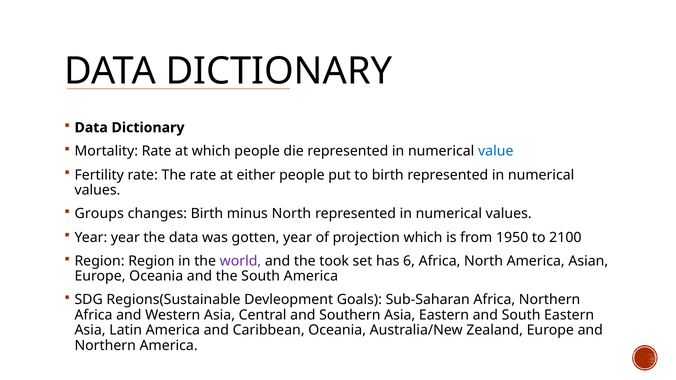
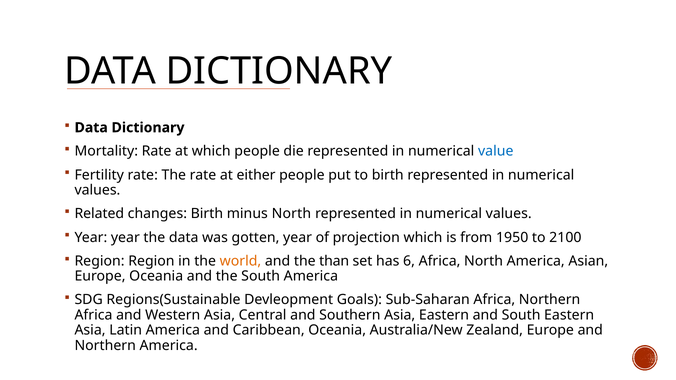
Groups: Groups -> Related (99, 214)
world colour: purple -> orange (240, 261)
took: took -> than (334, 261)
